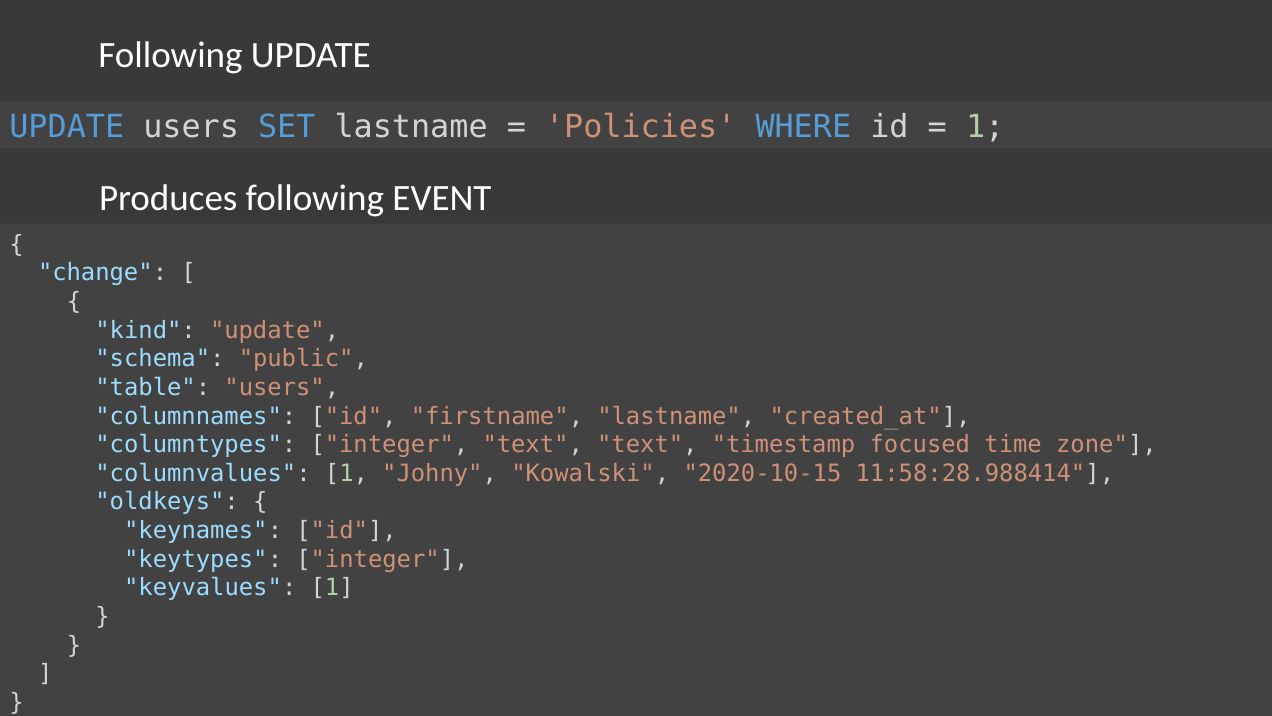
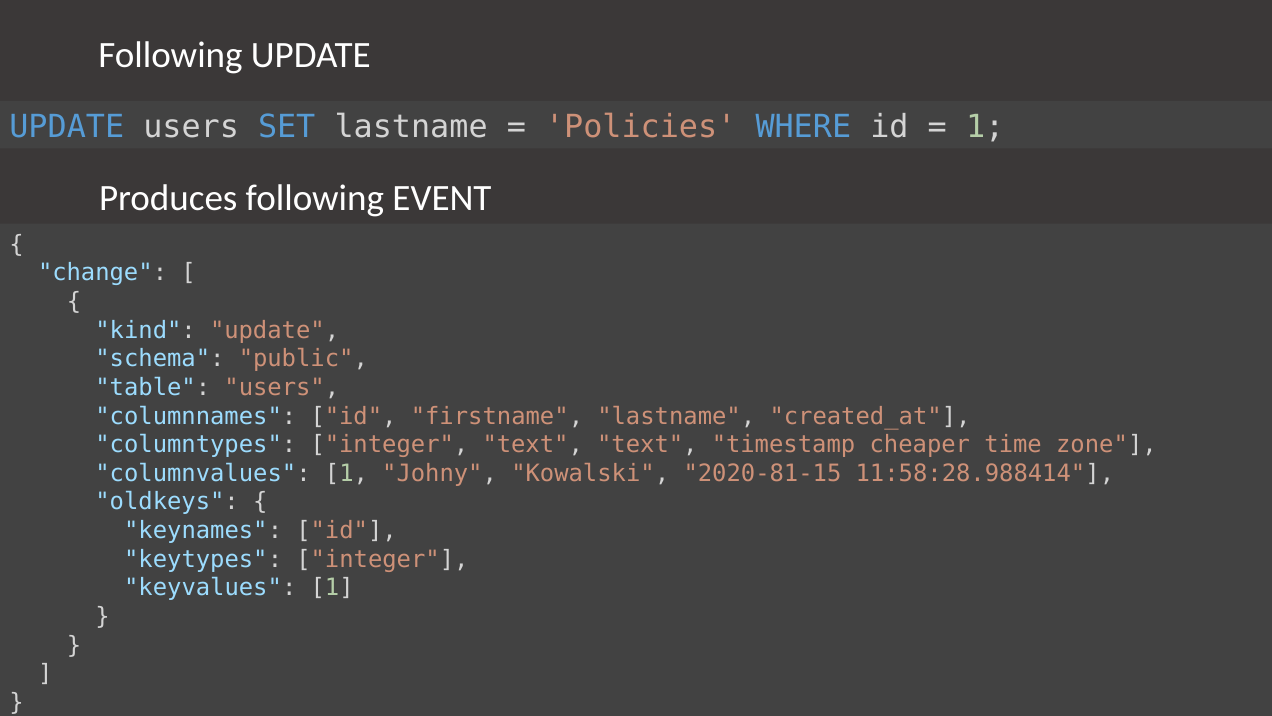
focused: focused -> cheaper (920, 444)
2020-10-15: 2020-10-15 -> 2020-81-15 (762, 473)
